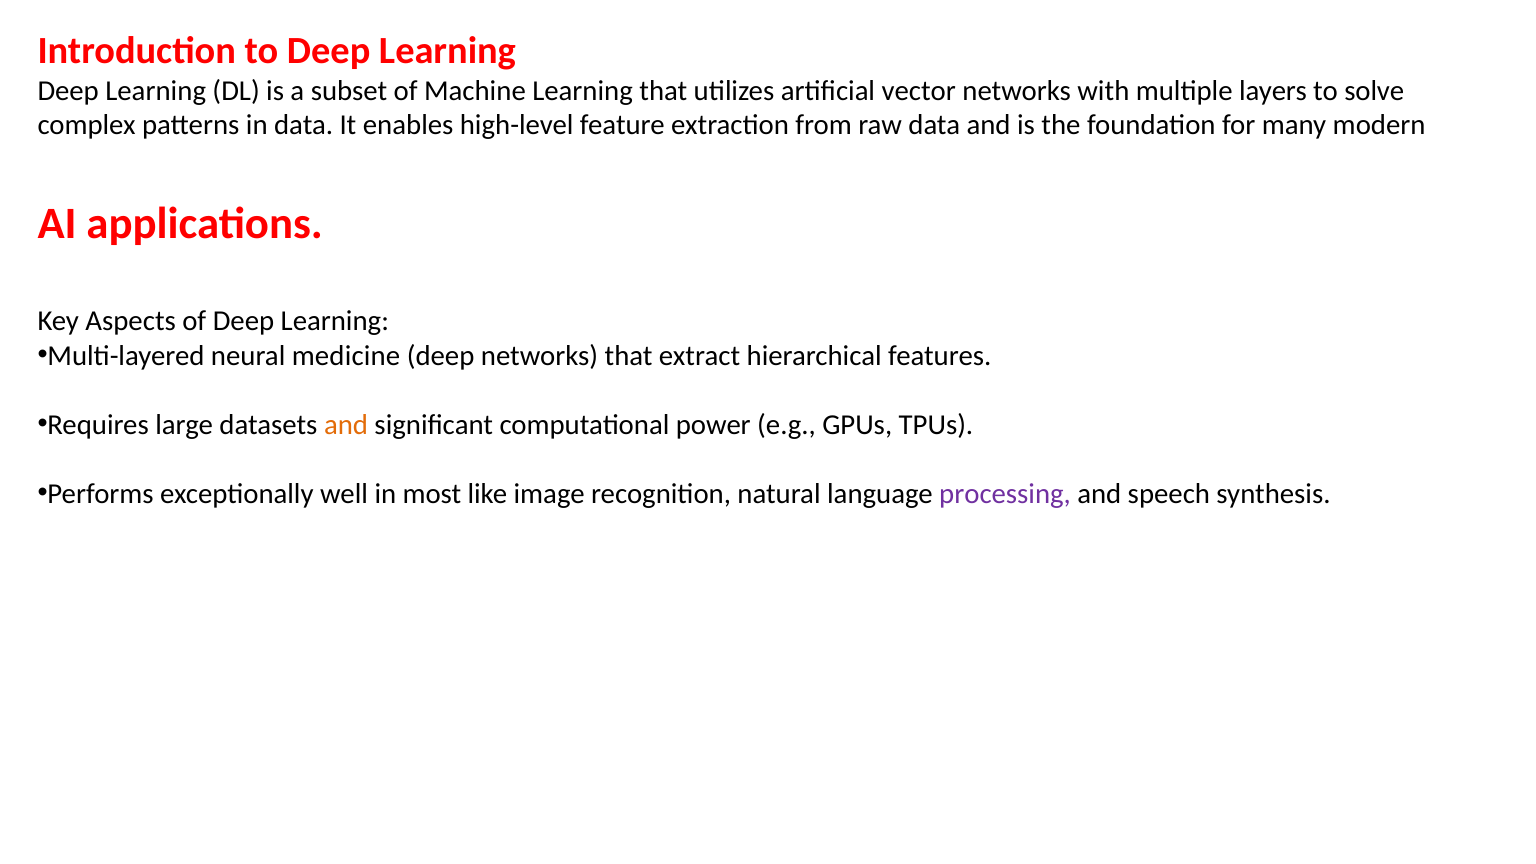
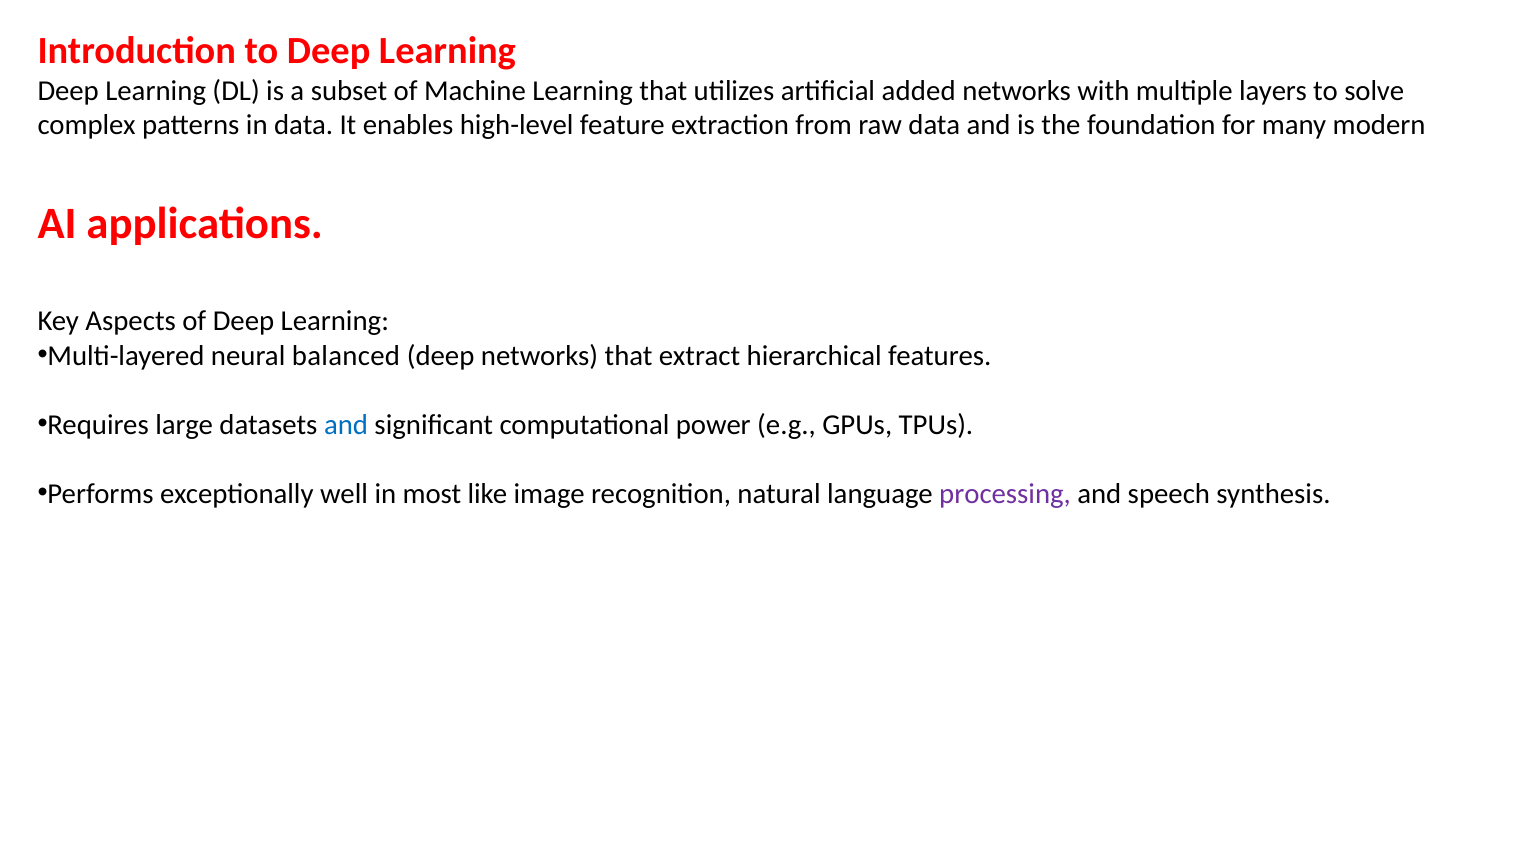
vector: vector -> added (919, 91)
medicine: medicine -> balanced (346, 356)
and colour: orange -> blue (346, 425)
